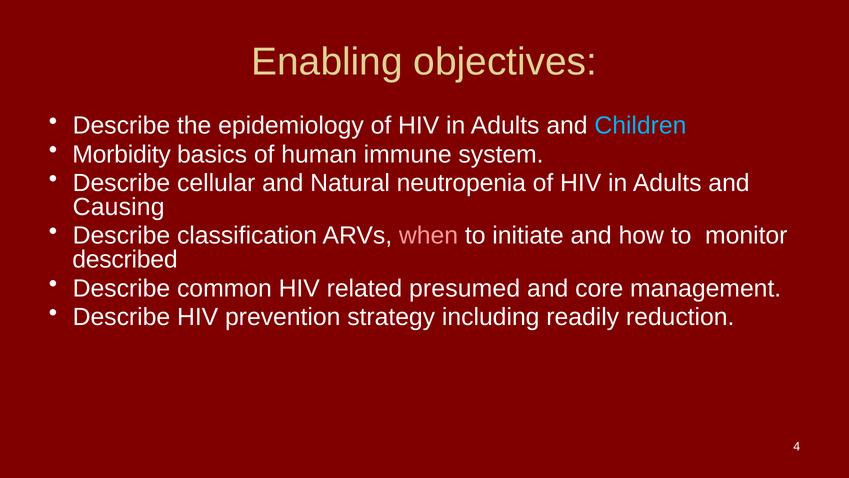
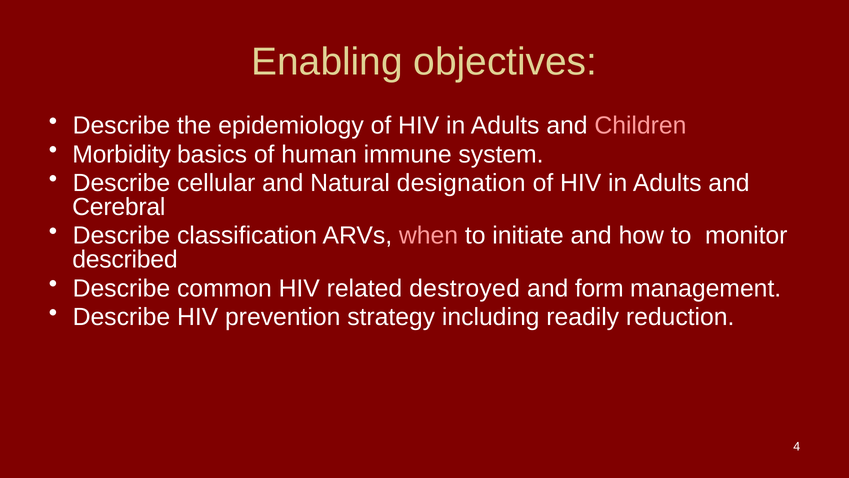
Children colour: light blue -> pink (640, 125)
neutropenia: neutropenia -> designation (461, 183)
Causing: Causing -> Cerebral (119, 207)
presumed: presumed -> destroyed (465, 288)
core: core -> form (599, 288)
